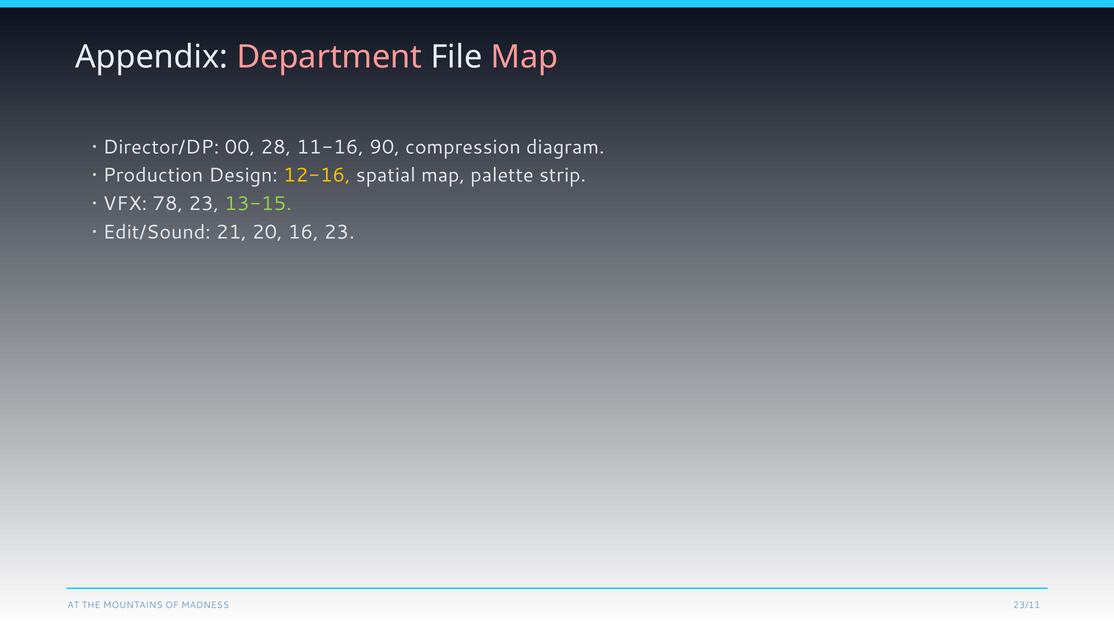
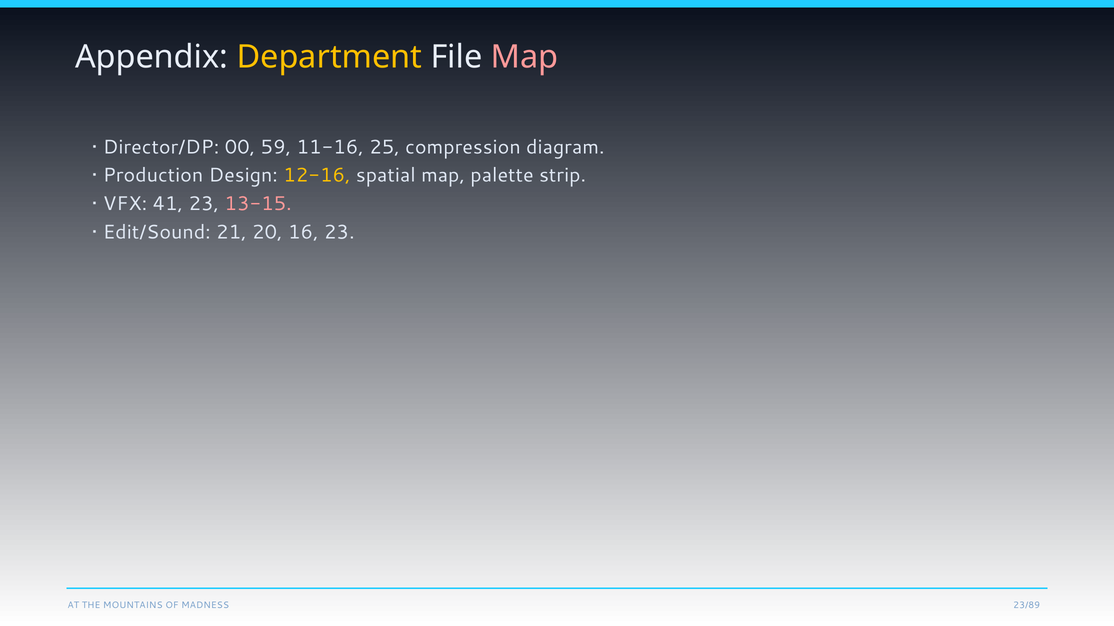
Department colour: pink -> yellow (329, 57)
28: 28 -> 59 (276, 147)
90: 90 -> 25 (385, 147)
78: 78 -> 41 (168, 204)
13-15 colour: light green -> pink (258, 204)
23/11: 23/11 -> 23/89 (1027, 606)
